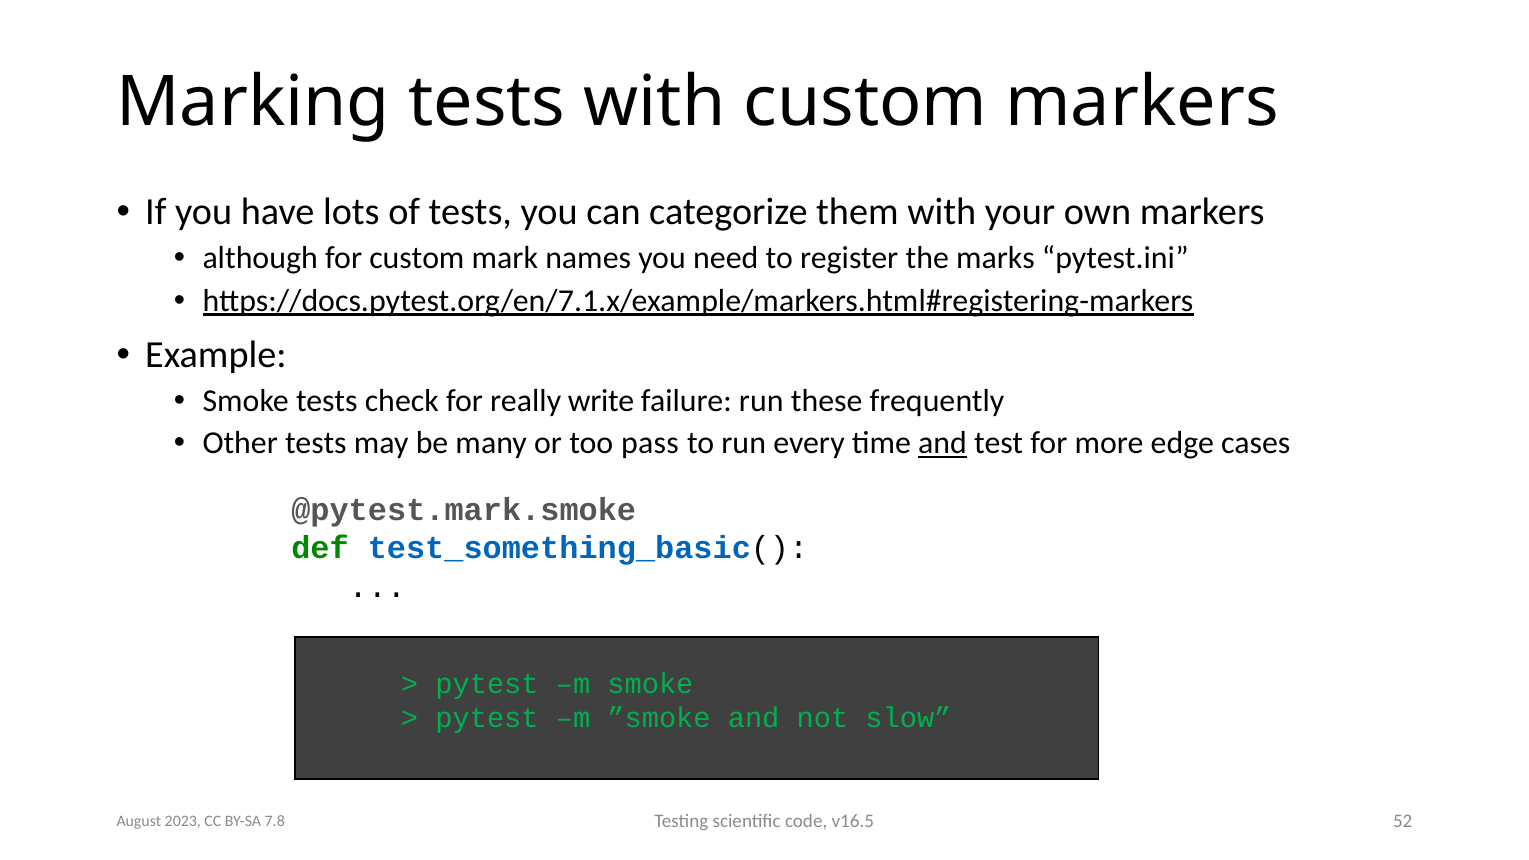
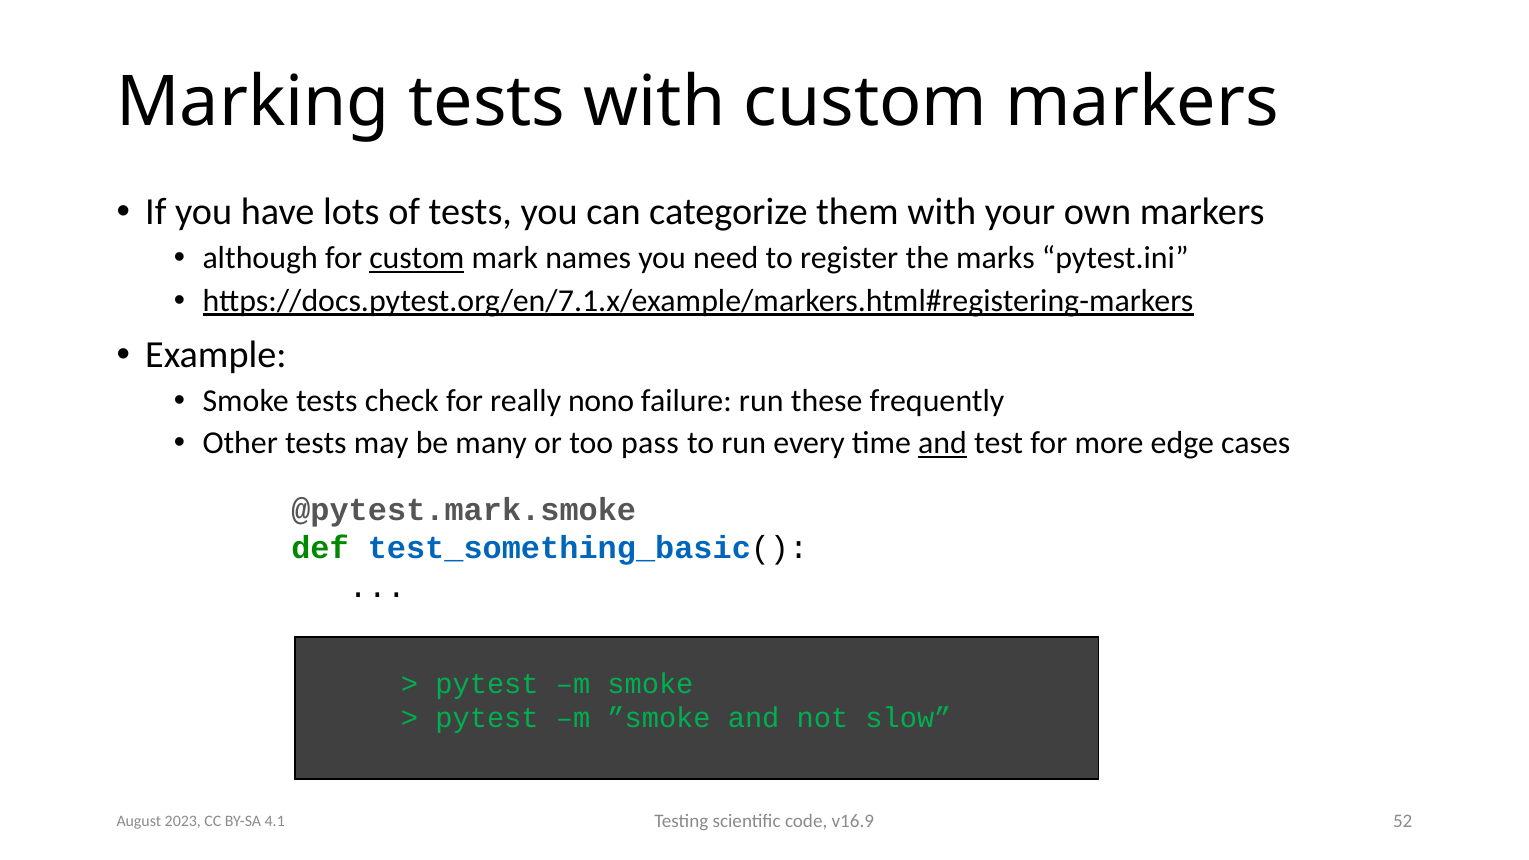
custom underline: none -> present (417, 258)
write: write -> nono (601, 401)
v16.5: v16.5 -> v16.9 (853, 821)
7.8: 7.8 -> 4.1 (275, 821)
